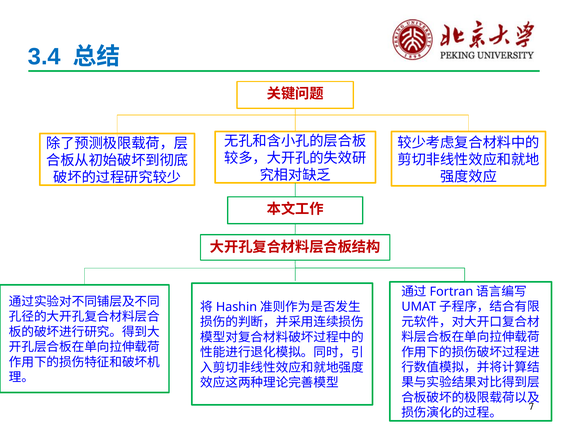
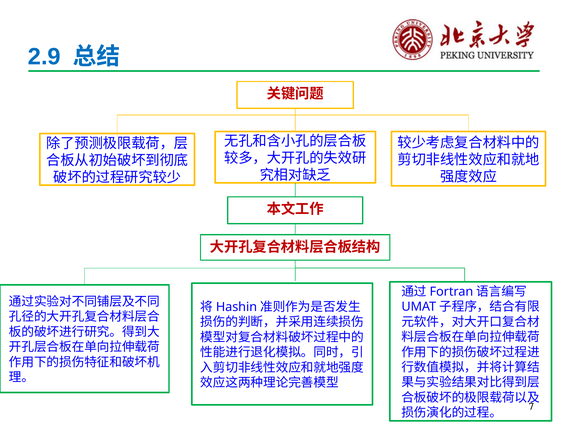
3.4: 3.4 -> 2.9 (44, 57)
